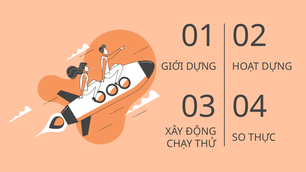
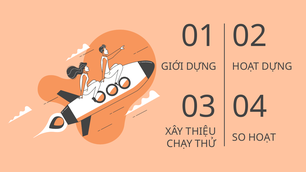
ĐỘNG: ĐỘNG -> THIỆU (201, 132)
SO THỰC: THỰC -> HOẠT (262, 138)
